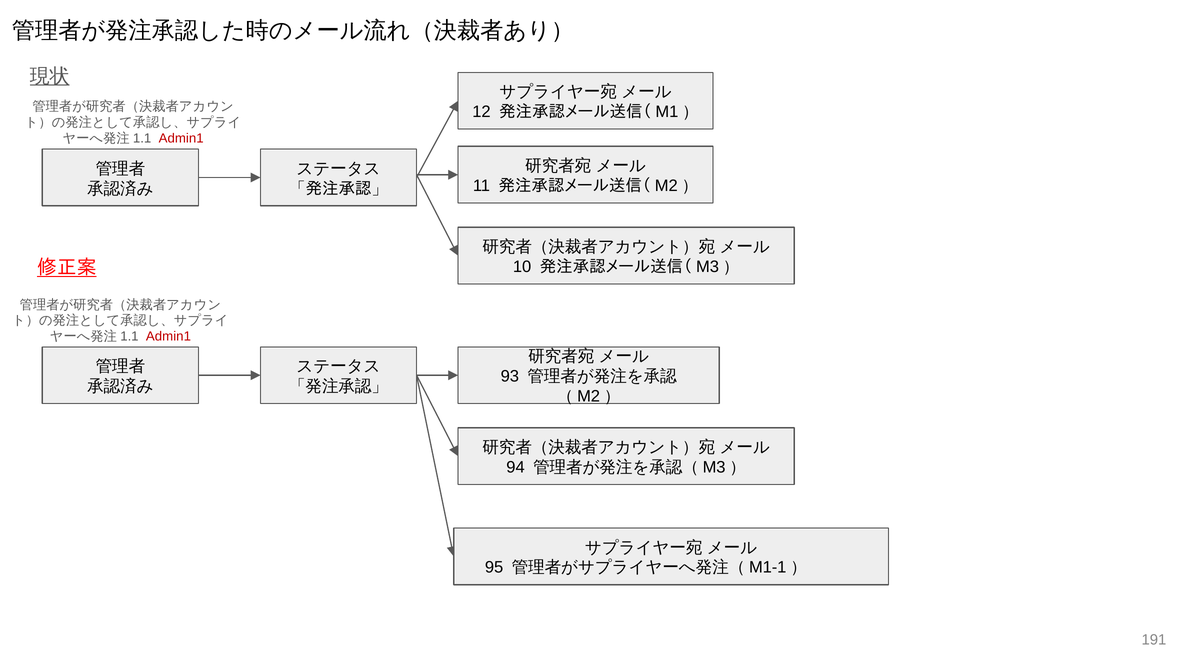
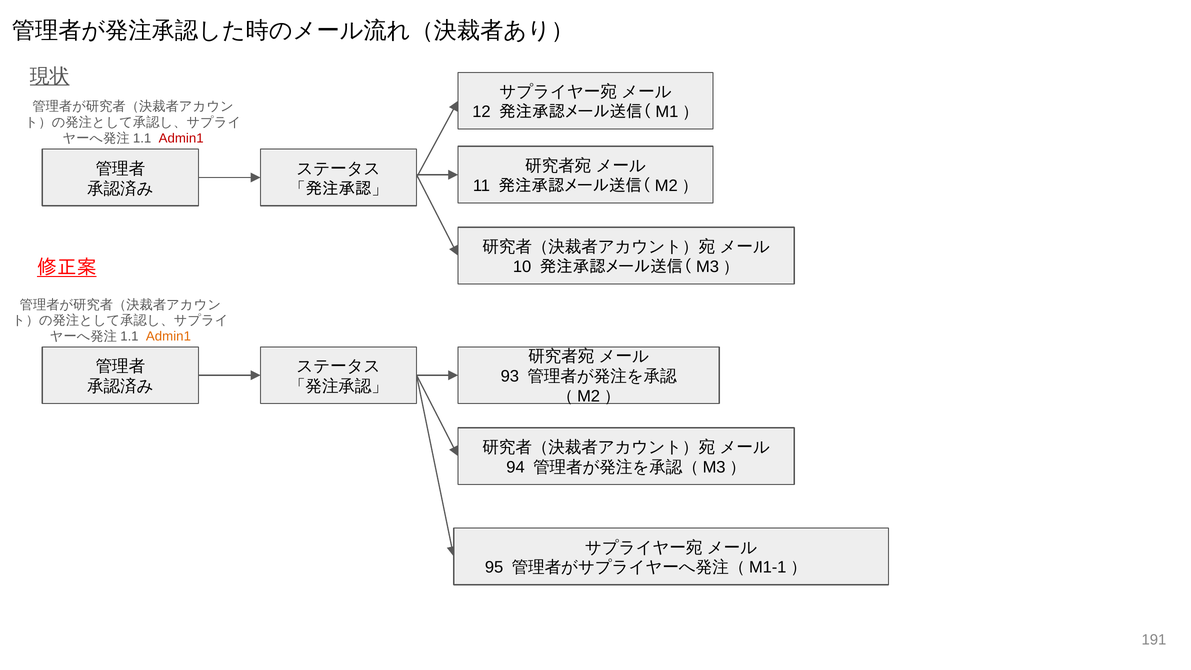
Admin1 colour: red -> orange (168, 336)
